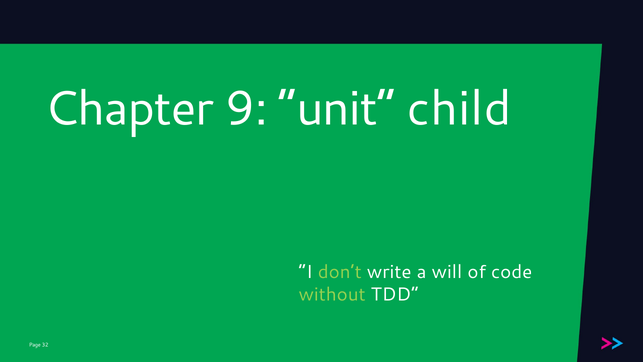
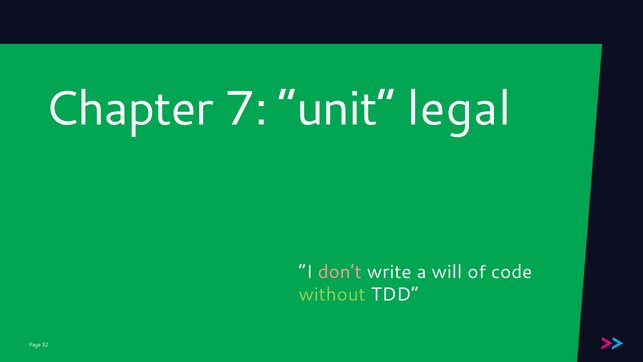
9: 9 -> 7 (246, 109)
child: child -> legal (459, 109)
don’t colour: light green -> pink (340, 272)
